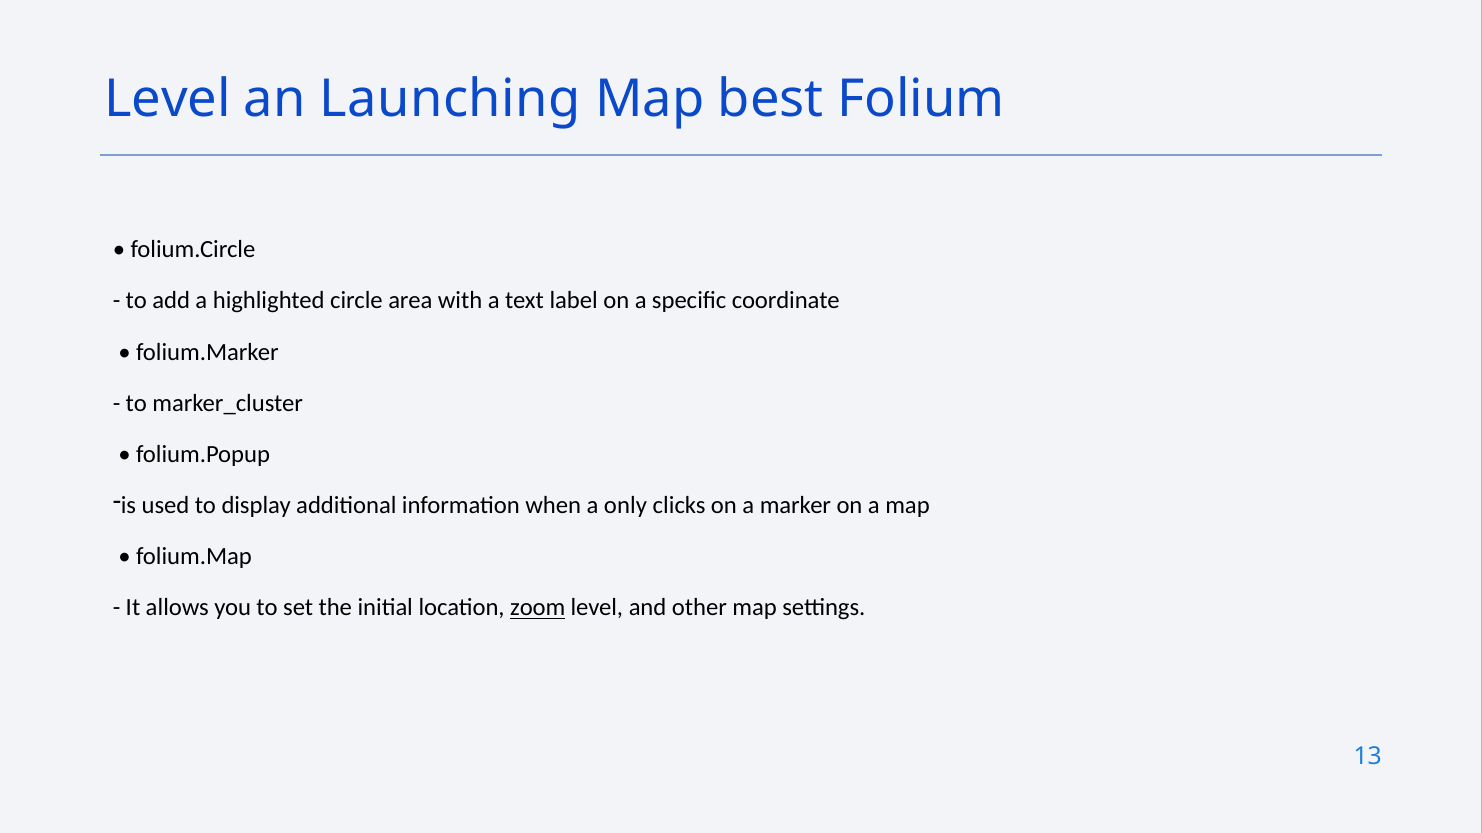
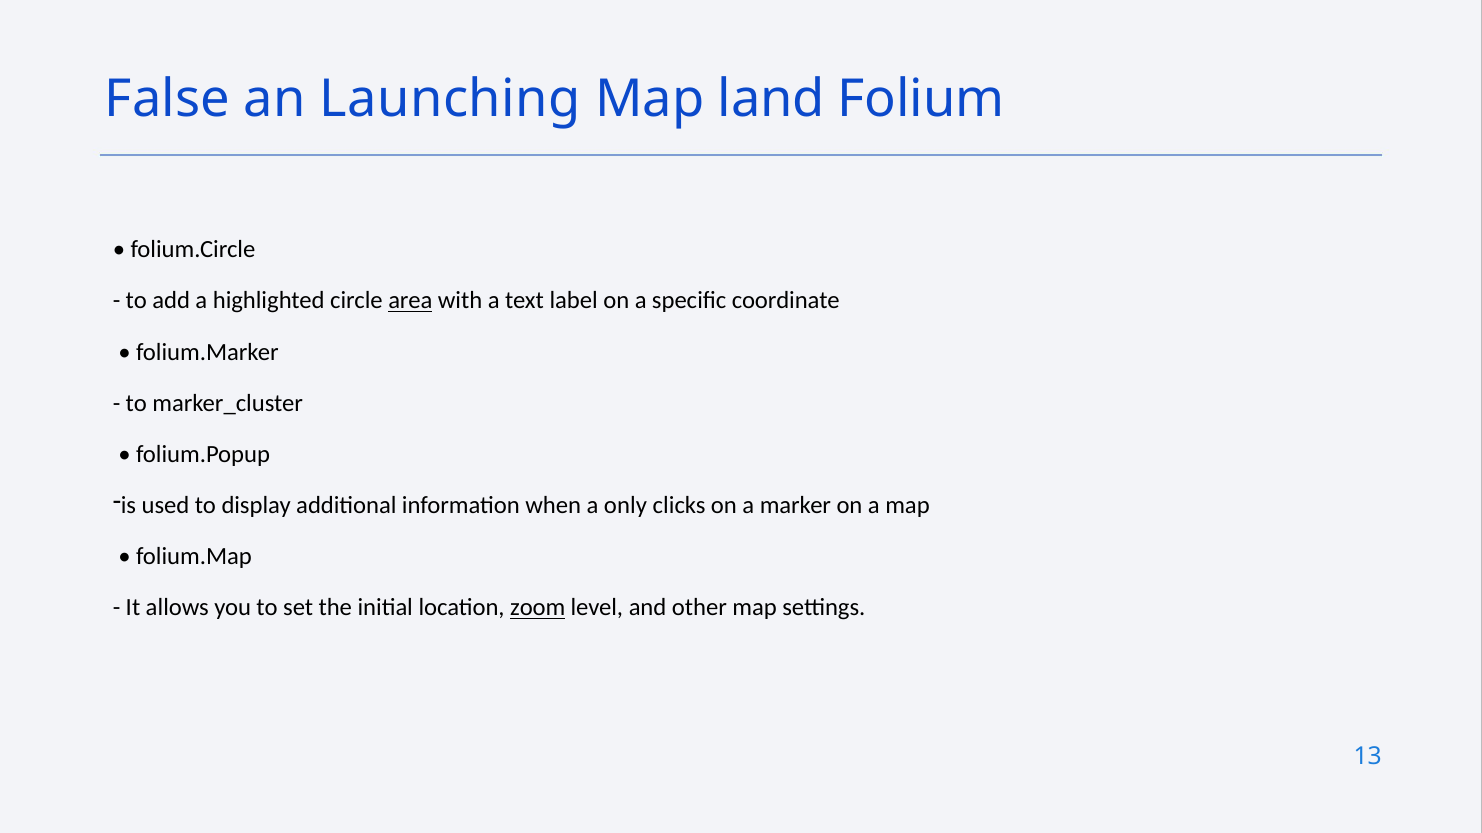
Level: Level -> False (167, 99)
best: best -> land (771, 99)
area underline: none -> present (410, 301)
